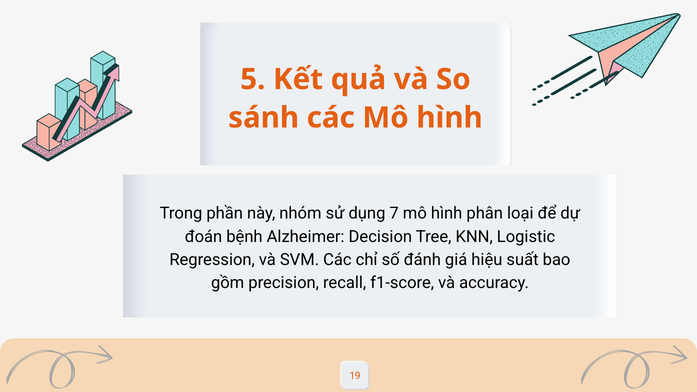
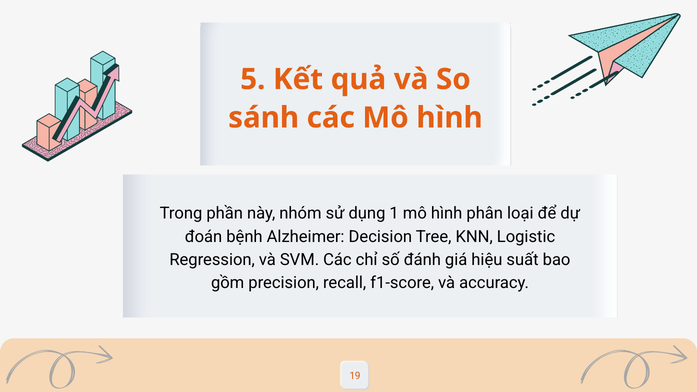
7: 7 -> 1 (394, 213)
